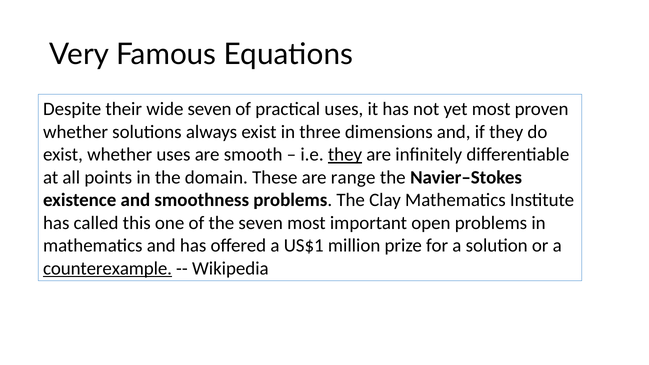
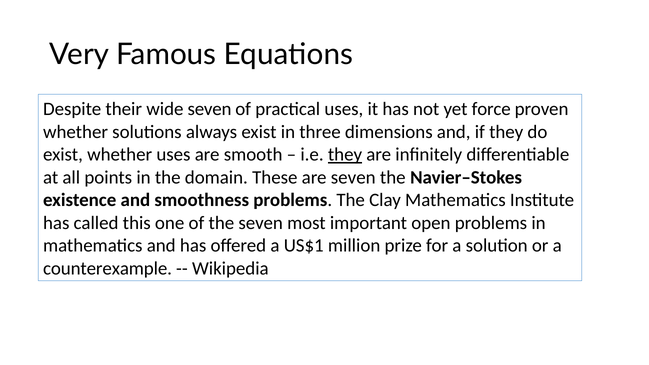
yet most: most -> force (491, 109)
are range: range -> seven (353, 177)
counterexample underline: present -> none (108, 268)
